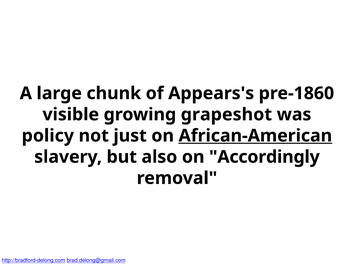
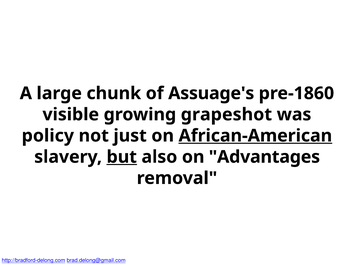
Appears's: Appears's -> Assuage's (211, 93)
but underline: none -> present (122, 157)
Accordingly: Accordingly -> Advantages (264, 157)
